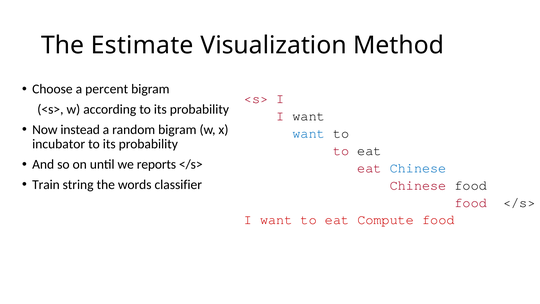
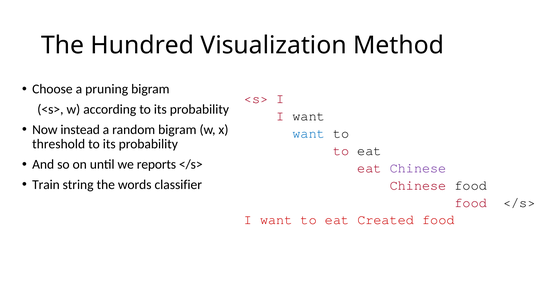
Estimate: Estimate -> Hundred (142, 45)
percent: percent -> pruning (107, 89)
incubator: incubator -> threshold (59, 144)
Chinese colour: blue -> purple (418, 168)
Compute: Compute -> Created (386, 220)
